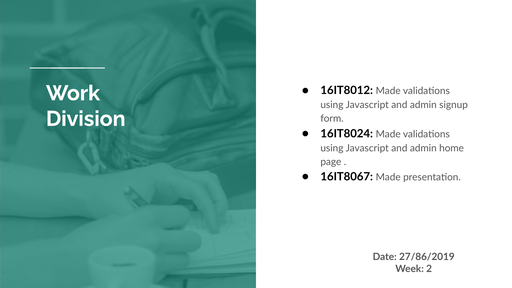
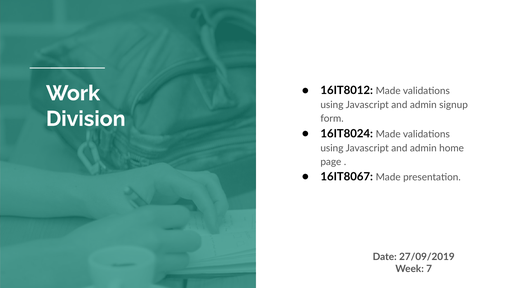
27/86/2019: 27/86/2019 -> 27/09/2019 (427, 257)
2: 2 -> 7 (429, 269)
